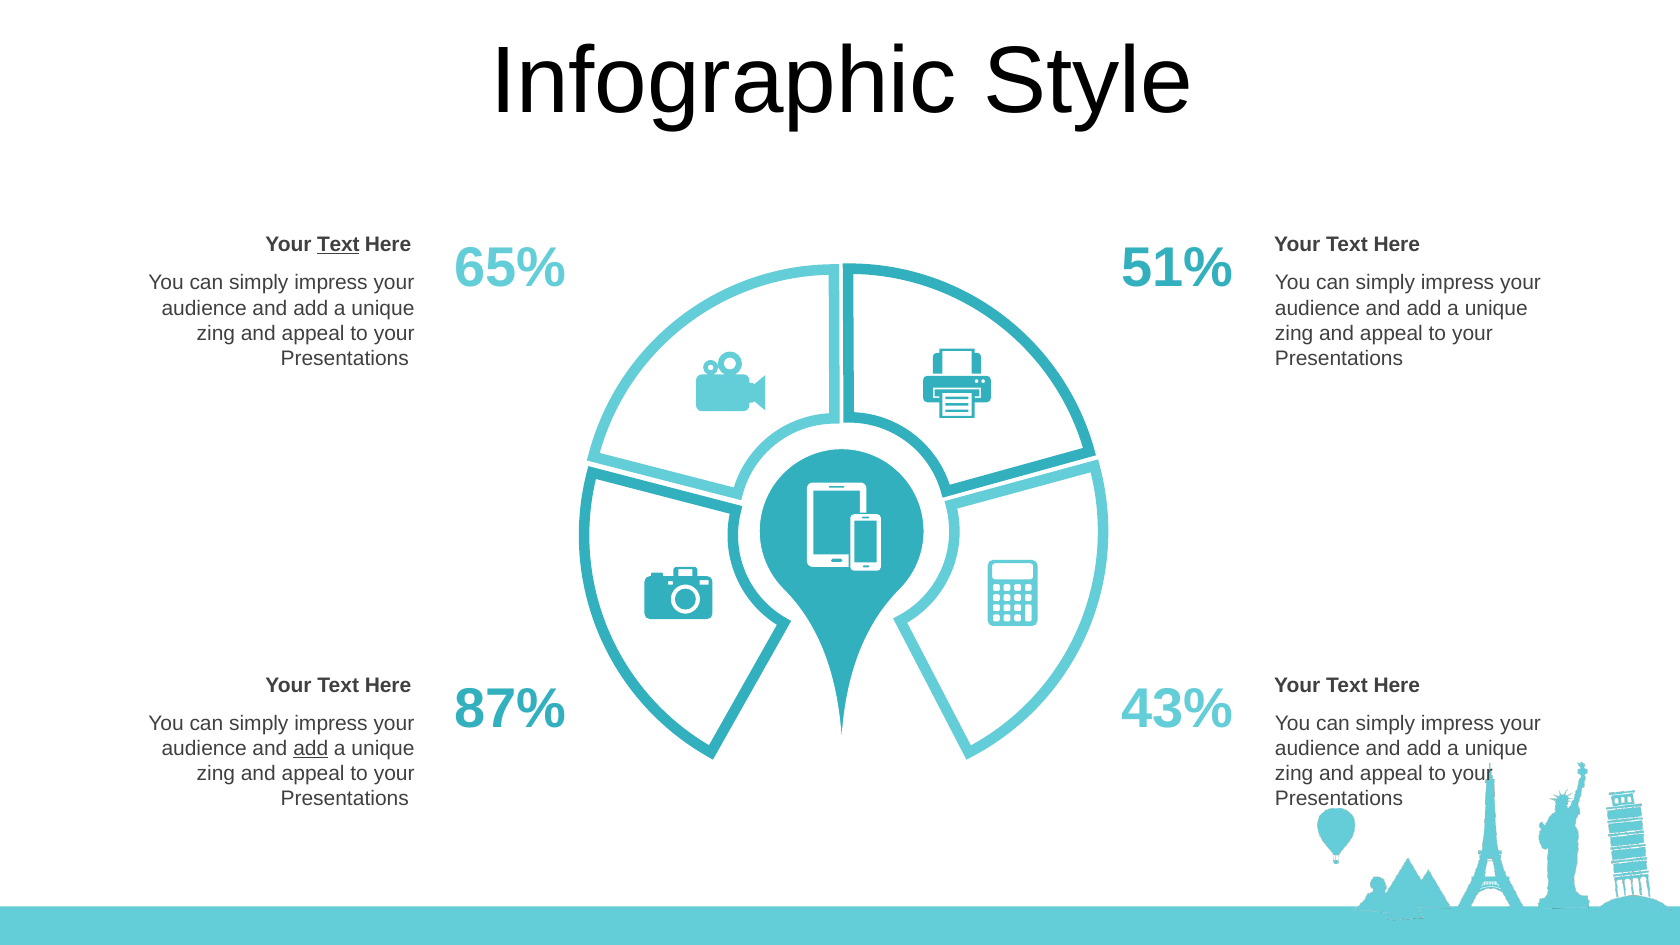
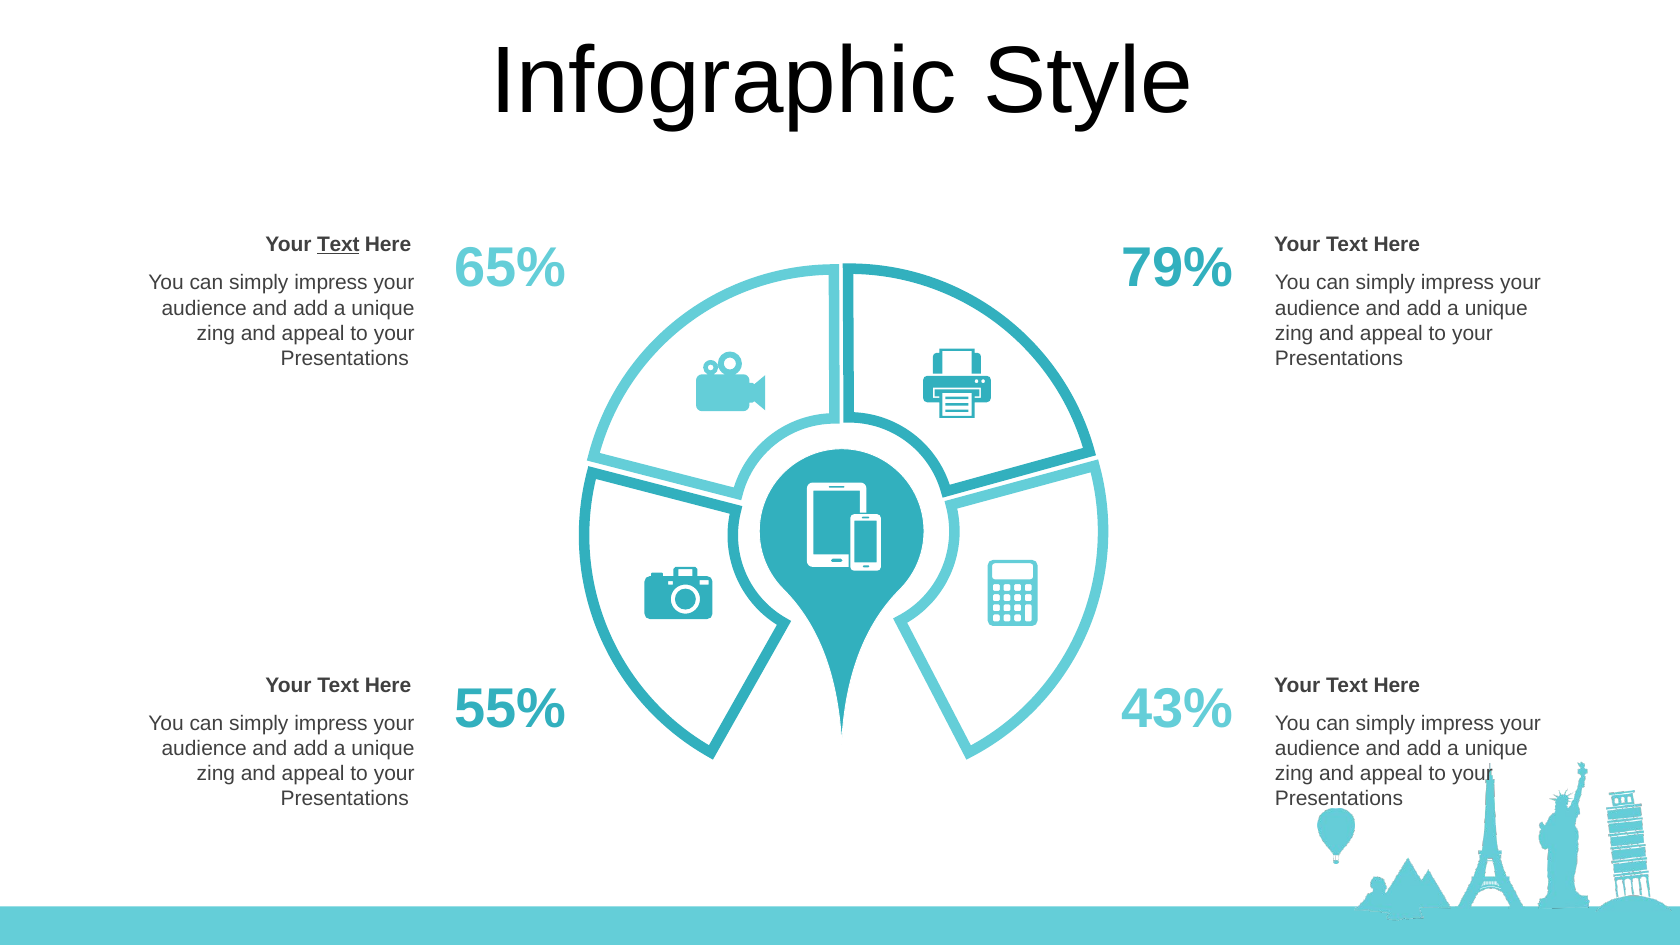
51%: 51% -> 79% (1177, 268)
87%: 87% -> 55% (510, 709)
add underline: present -> none (311, 748)
